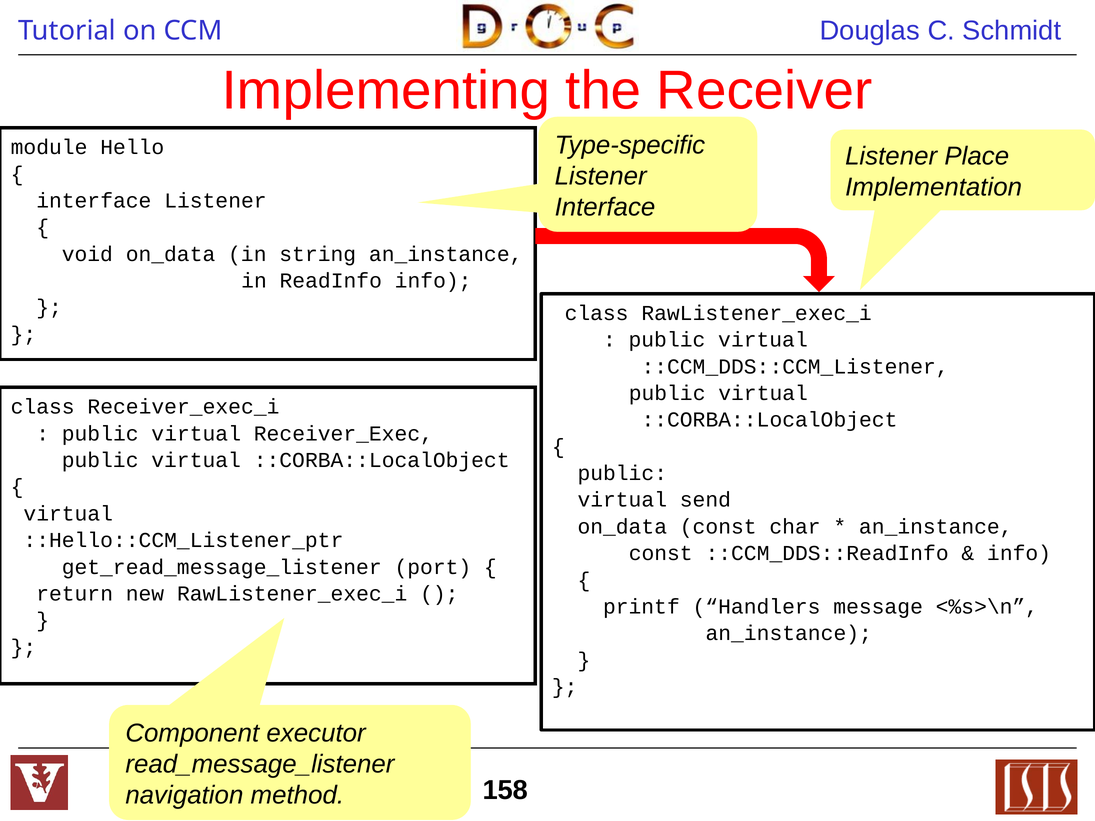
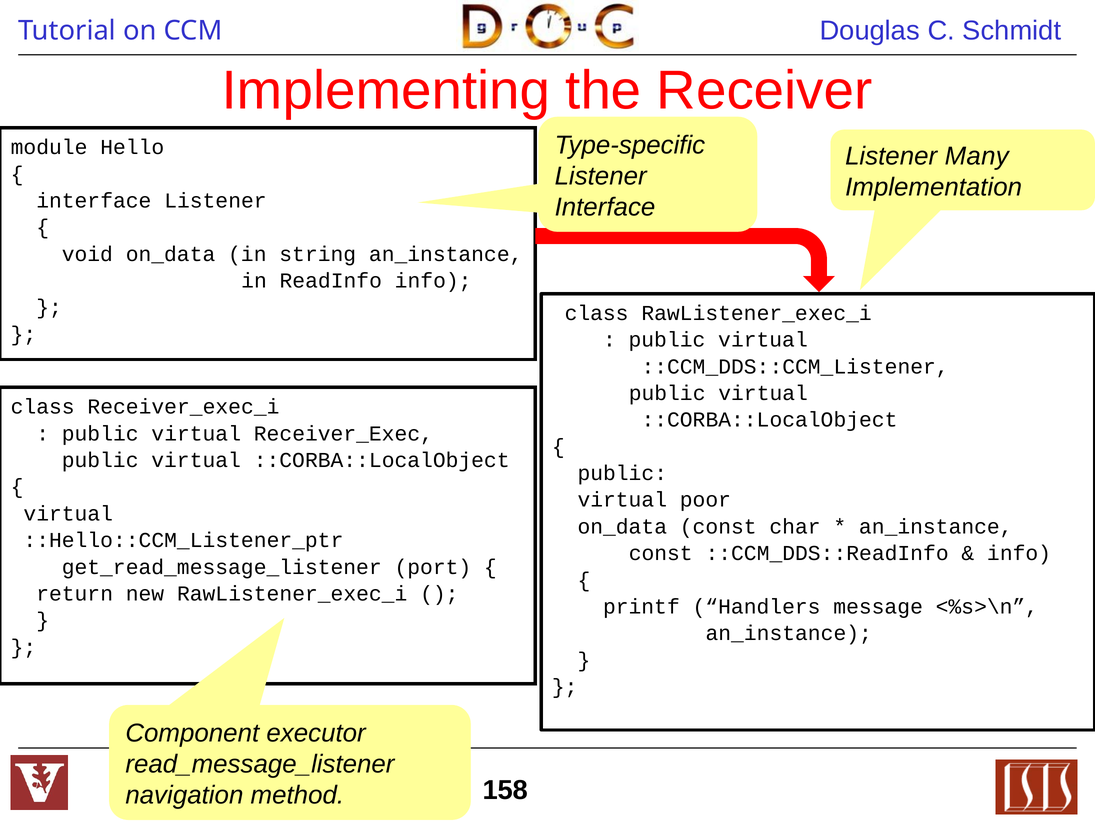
Place: Place -> Many (977, 156)
send: send -> poor (705, 500)
